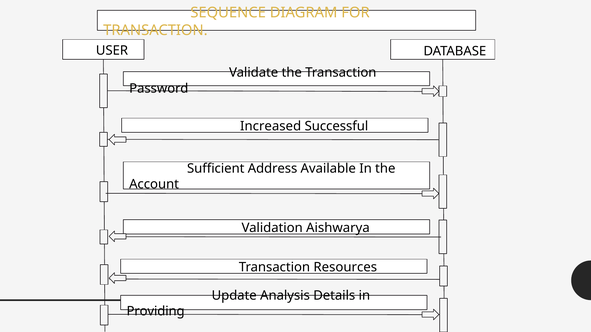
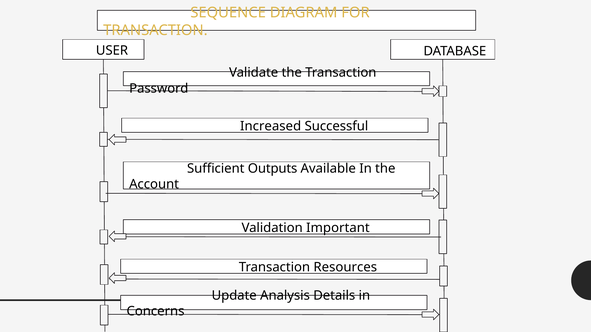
Address: Address -> Outputs (273, 169)
Aishwarya: Aishwarya -> Important (338, 228)
Providing: Providing -> Concerns (156, 312)
